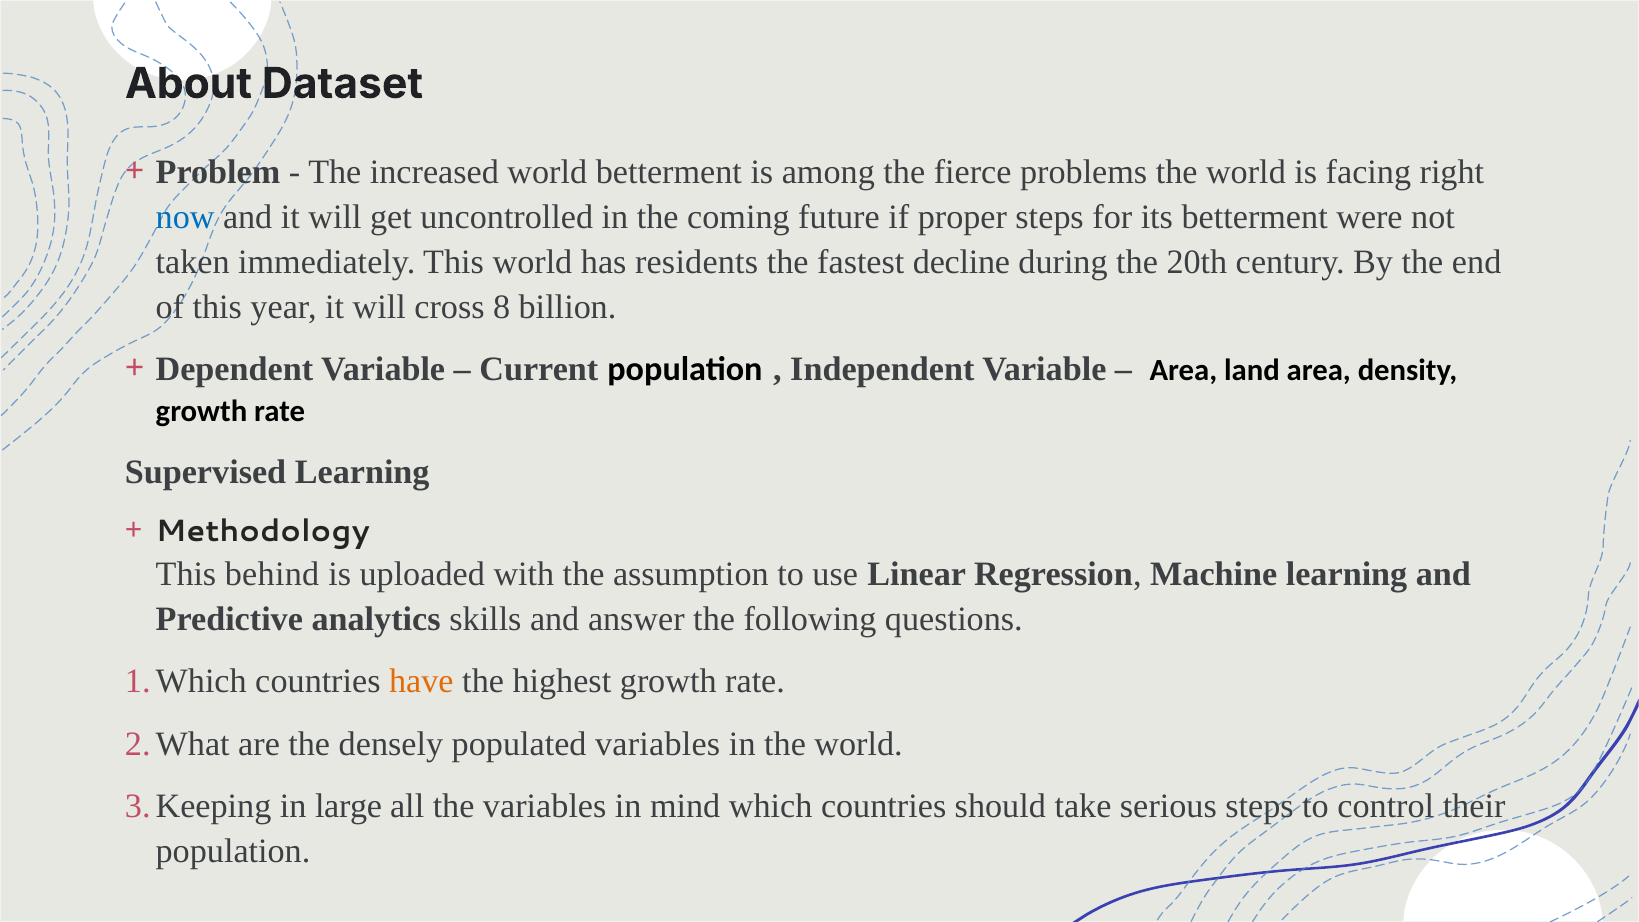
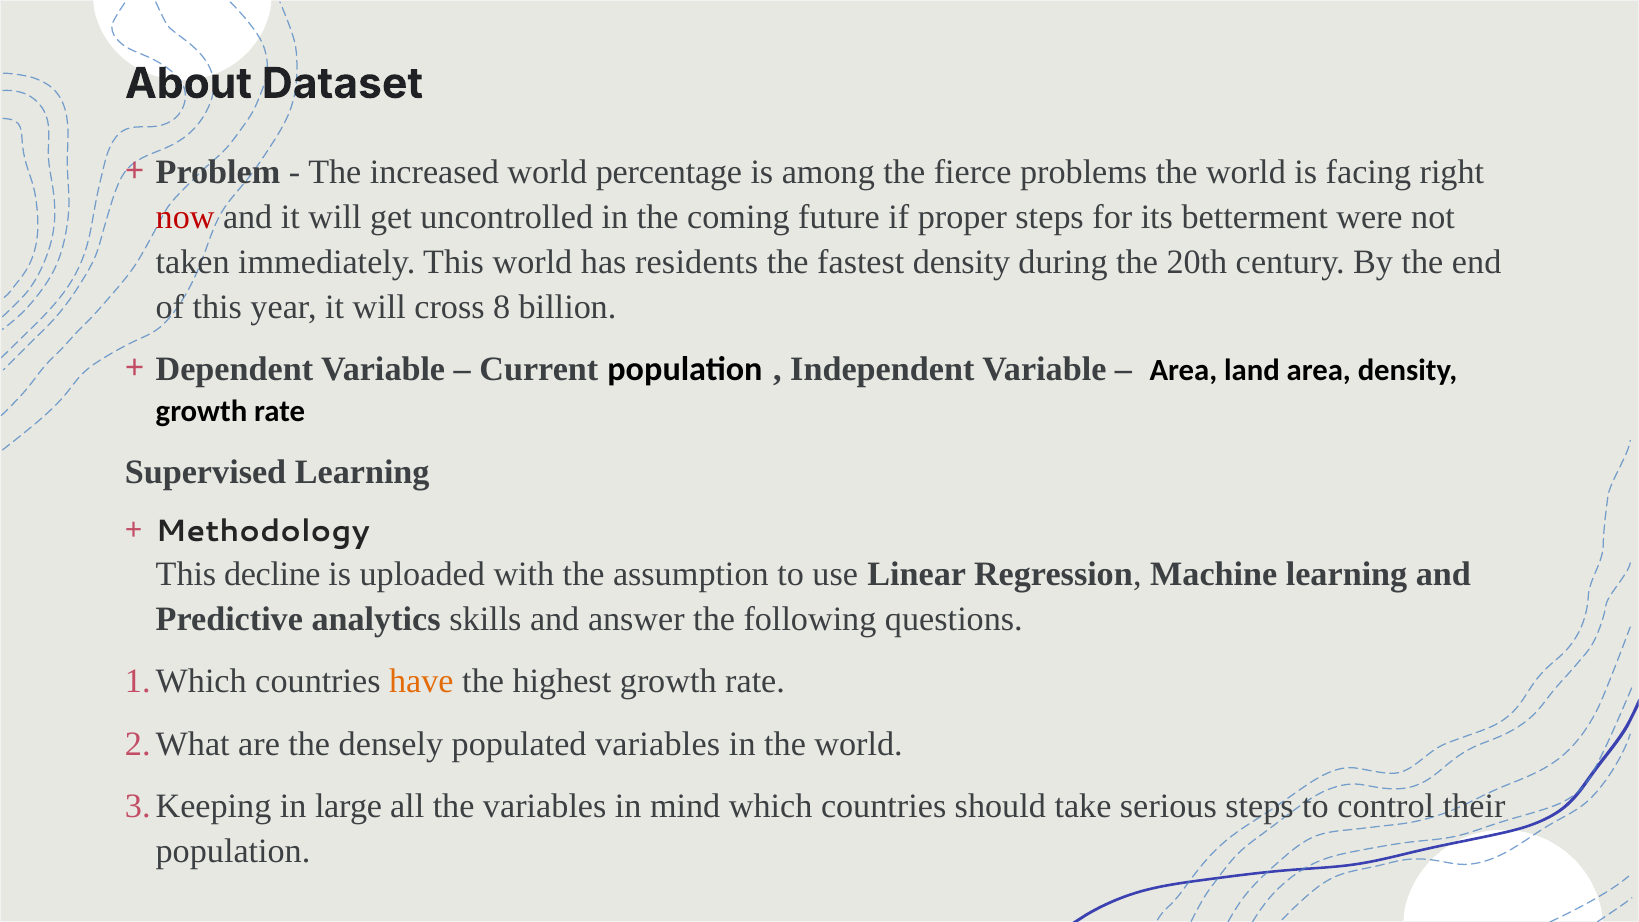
world betterment: betterment -> percentage (669, 172)
now colour: blue -> red (185, 217)
fastest decline: decline -> density (961, 262)
behind: behind -> decline (272, 574)
